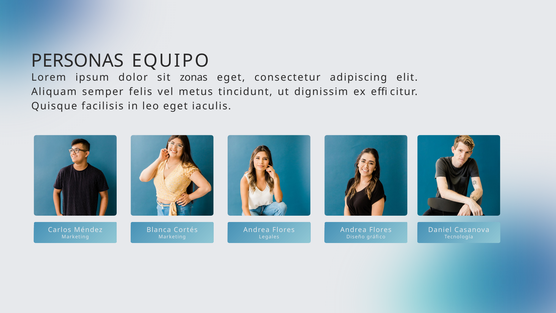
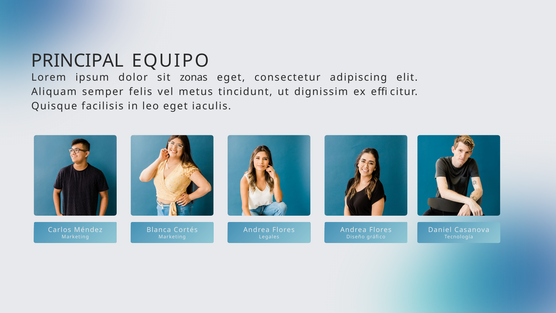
PERSONAS: PERSONAS -> PRINCIPAL (78, 61)
